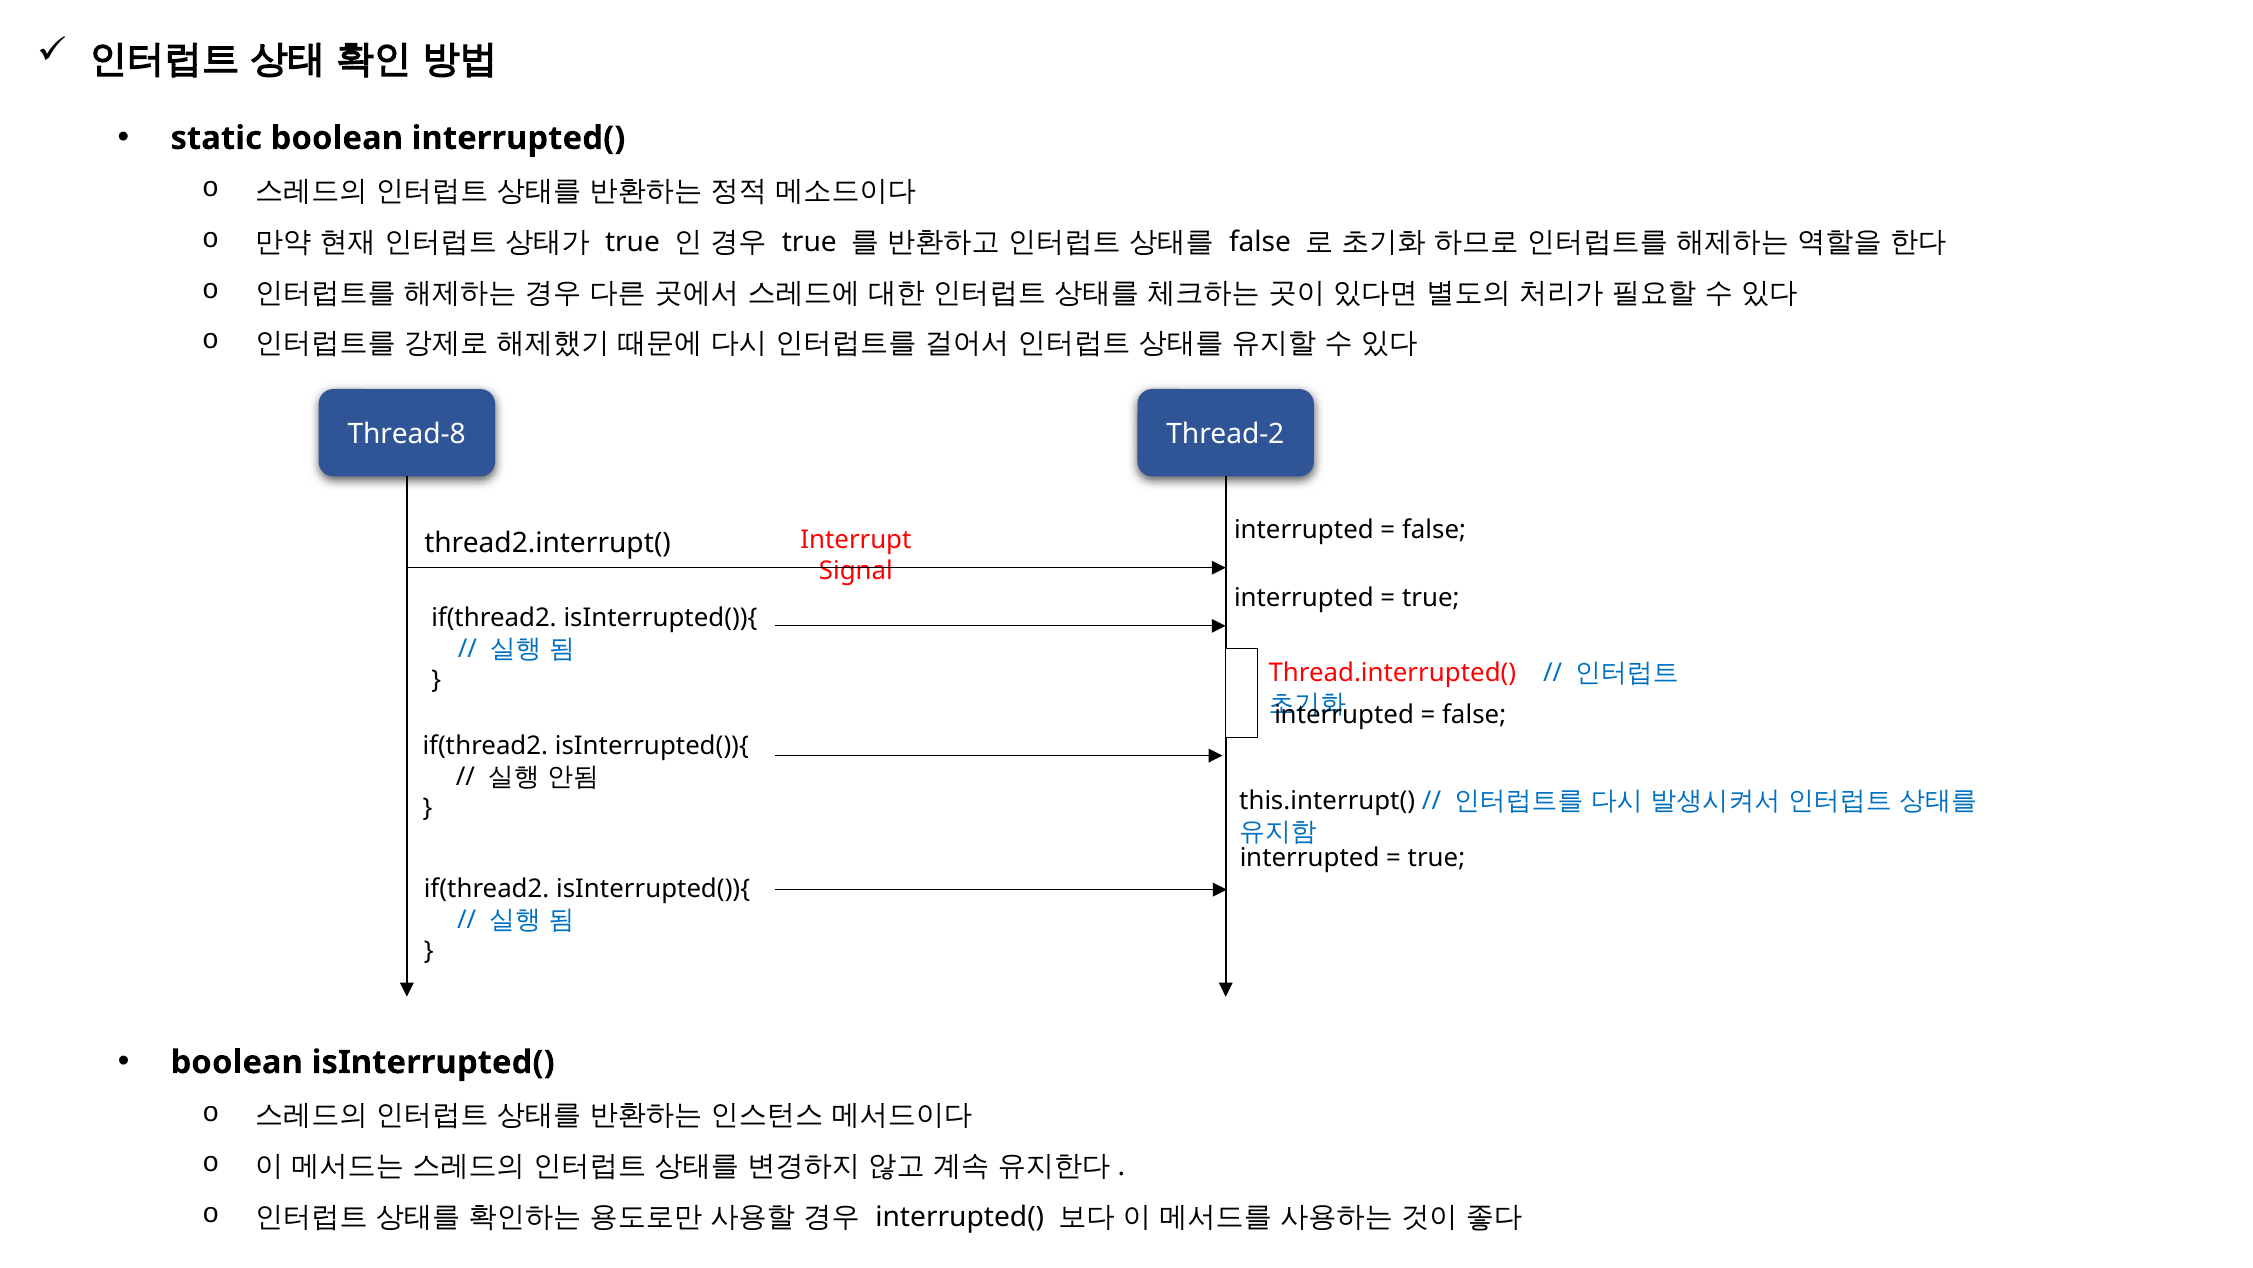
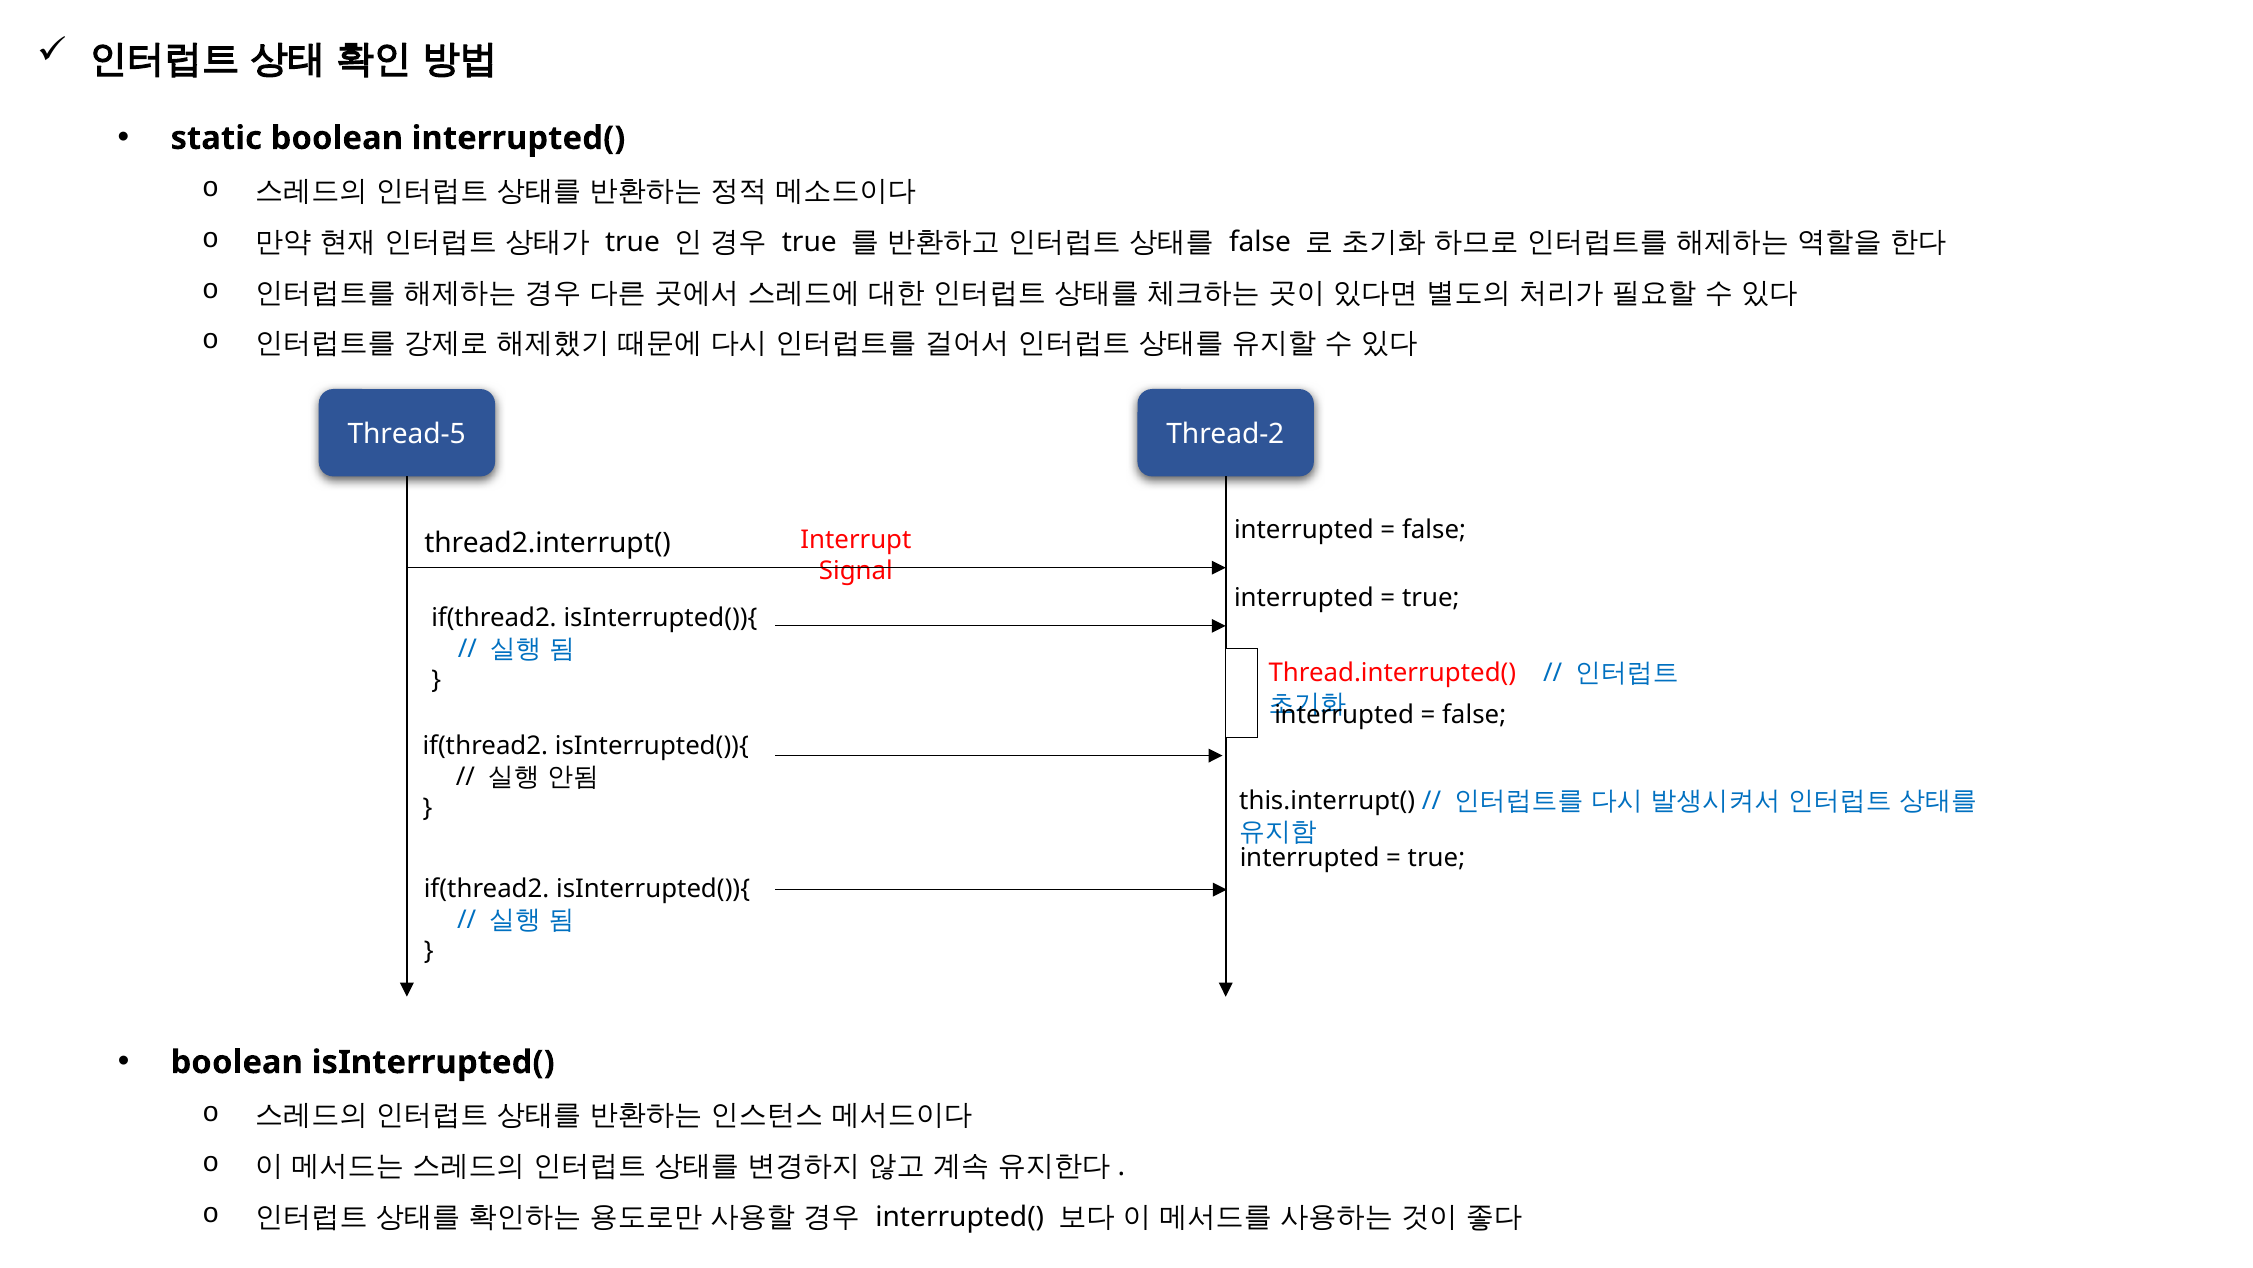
Thread-8: Thread-8 -> Thread-5 (407, 434)
